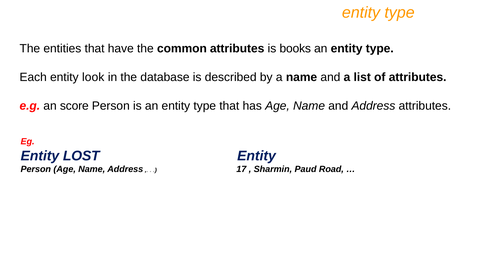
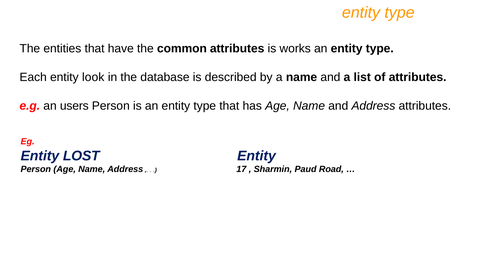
books: books -> works (295, 49)
score: score -> users (74, 106)
